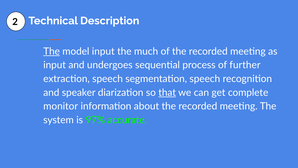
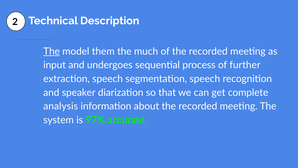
model input: input -> them (103, 51)
that underline: present -> none (167, 92)
monitor: monitor -> analysis (61, 106)
